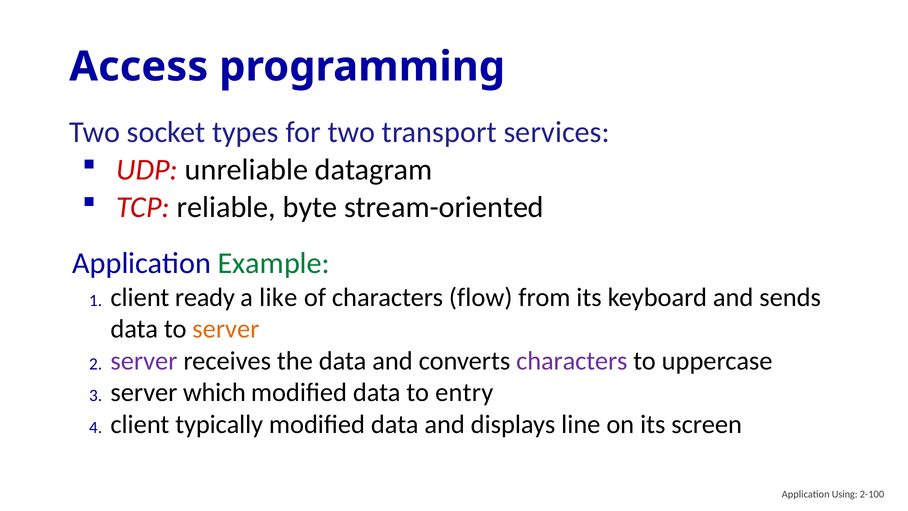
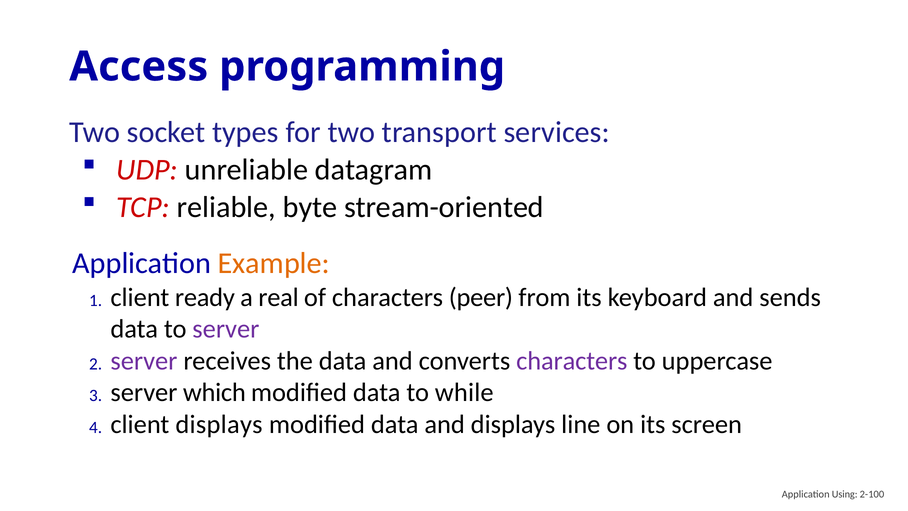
Example colour: green -> orange (274, 263)
like: like -> real (279, 297)
flow: flow -> peer (481, 297)
server colour: orange -> purple (226, 329)
entry: entry -> while (464, 393)
client typically: typically -> displays (219, 424)
